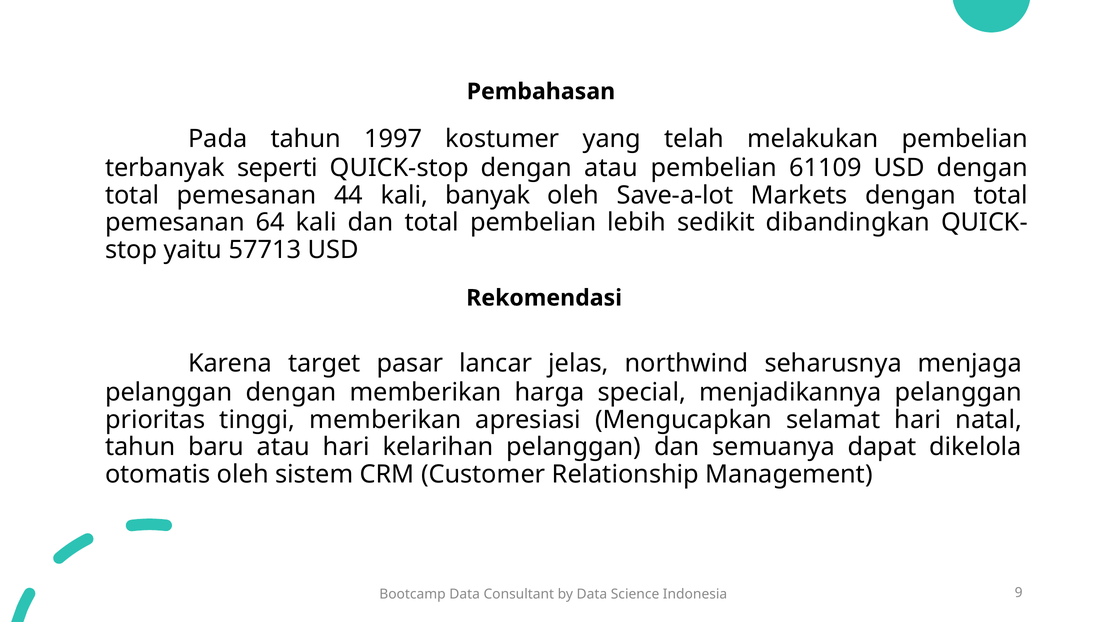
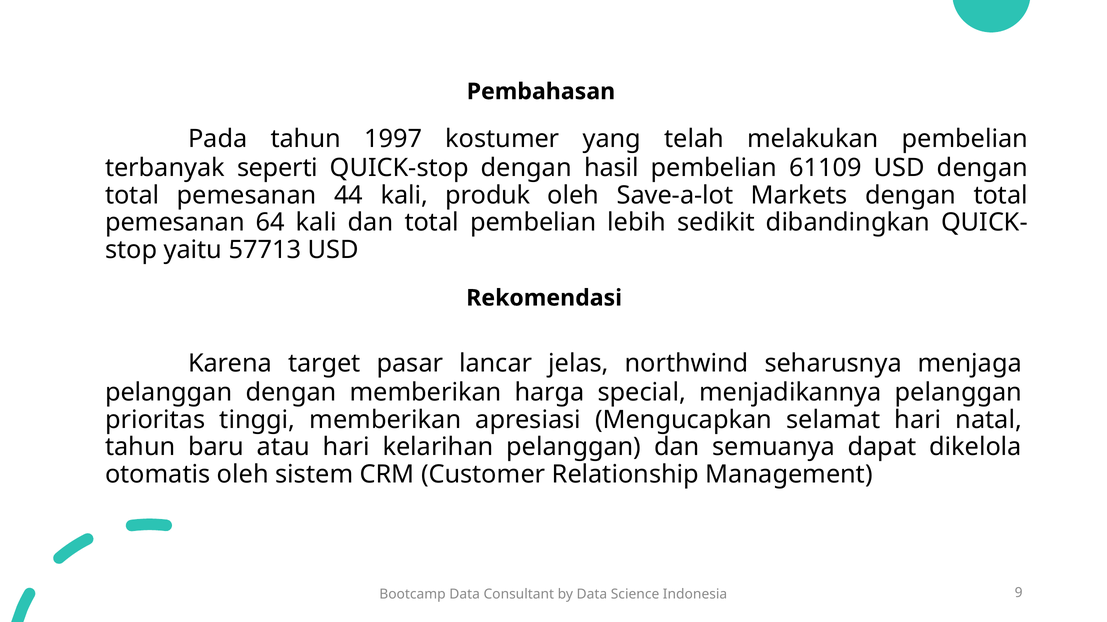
dengan atau: atau -> hasil (611, 168)
banyak: banyak -> produk (488, 195)
